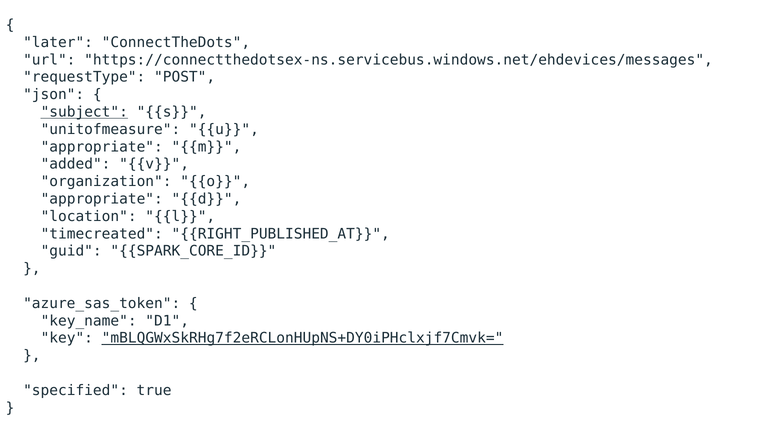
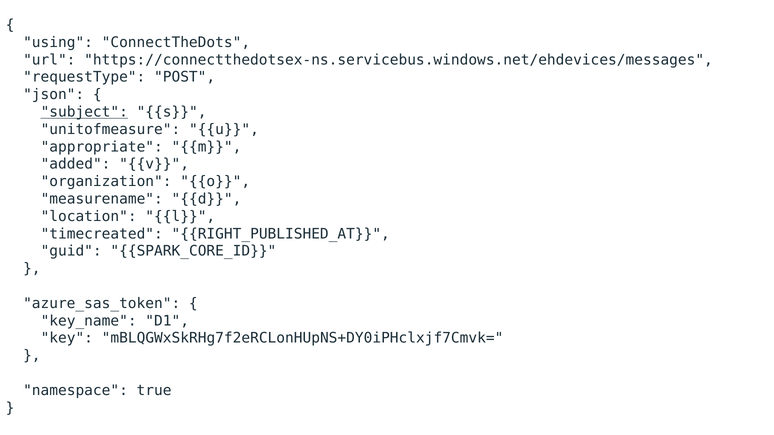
later: later -> using (58, 42)
appropriate: appropriate -> measurename (102, 199)
mBLQGWxSkRHg7f2eRCLonHUpNS+DY0iPHclxjf7Cmvk= underline: present -> none (303, 339)
specified: specified -> namespace (76, 391)
